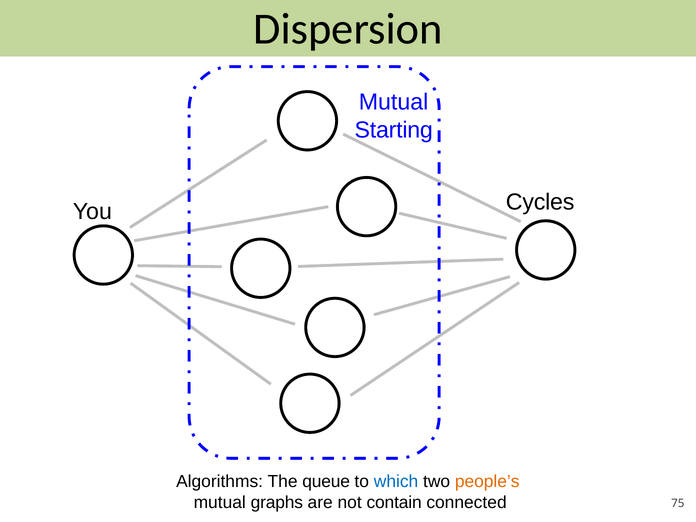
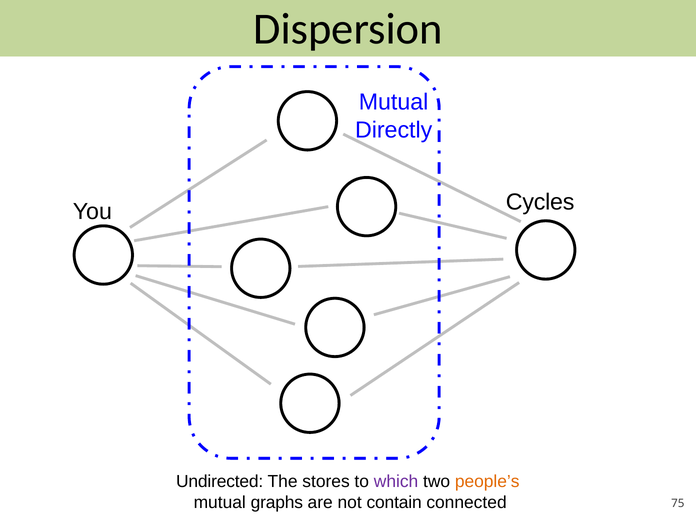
Starting: Starting -> Directly (394, 130)
Algorithms: Algorithms -> Undirected (220, 482)
queue: queue -> stores (326, 482)
which colour: blue -> purple (396, 482)
